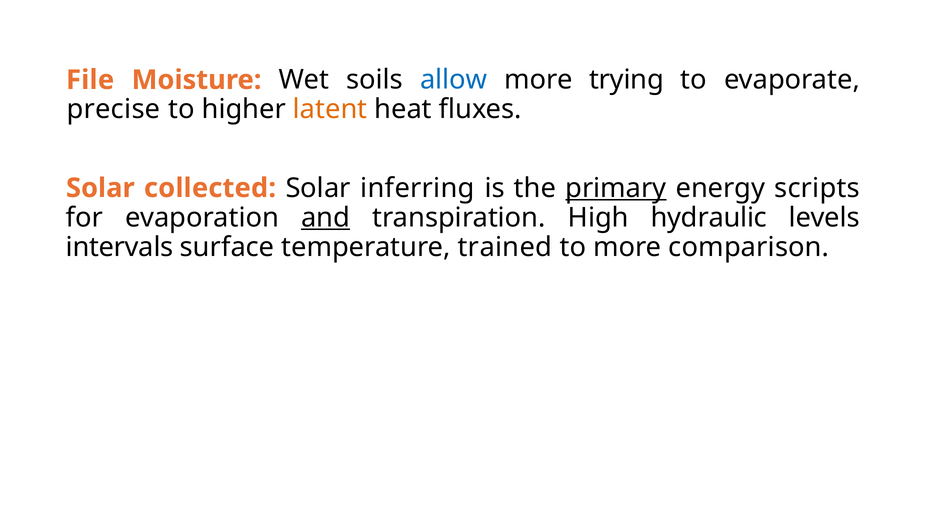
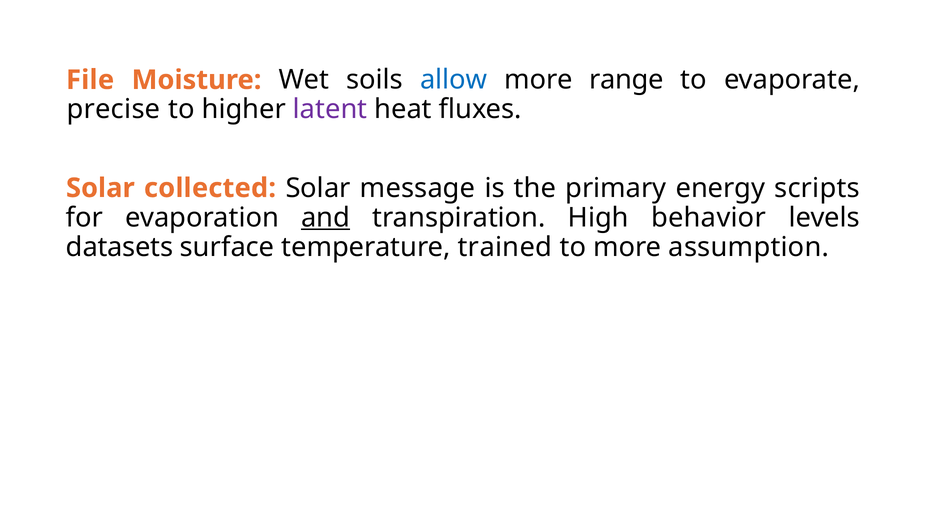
trying: trying -> range (627, 80)
latent colour: orange -> purple (330, 109)
inferring: inferring -> message (418, 188)
primary underline: present -> none (616, 188)
hydraulic: hydraulic -> behavior (709, 218)
intervals: intervals -> datasets (120, 247)
comparison: comparison -> assumption (749, 247)
